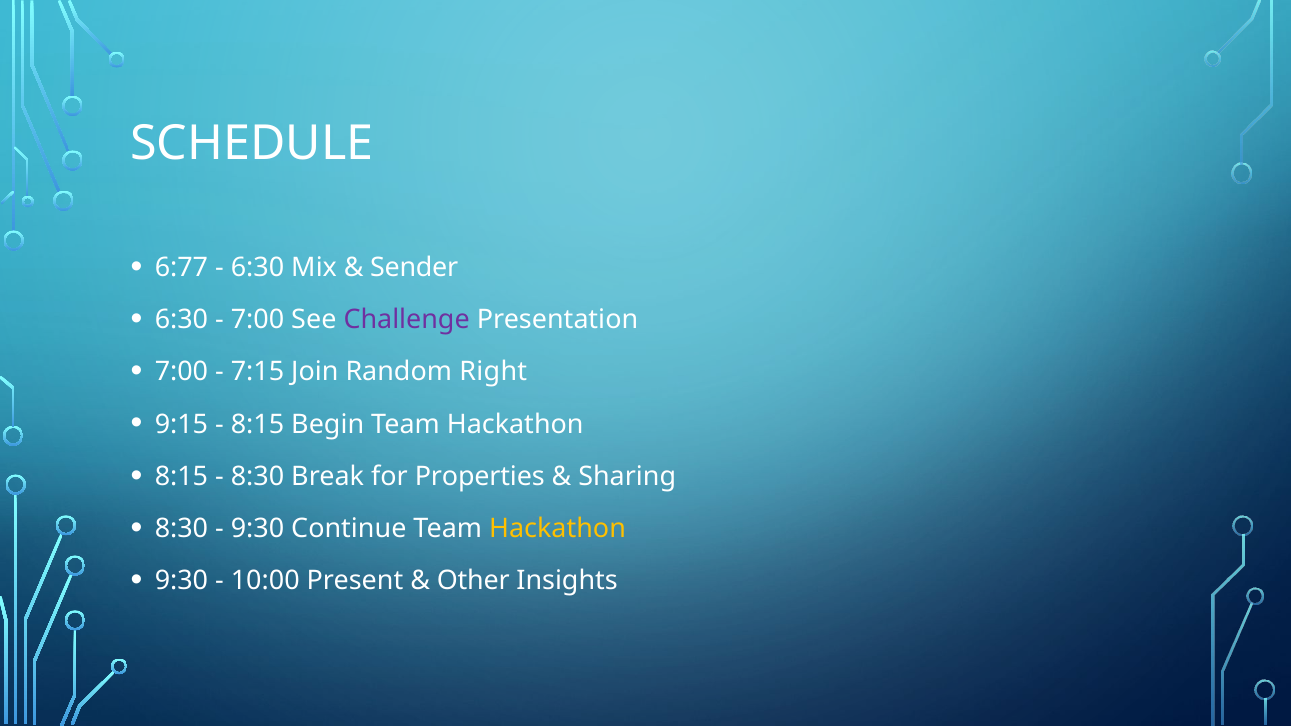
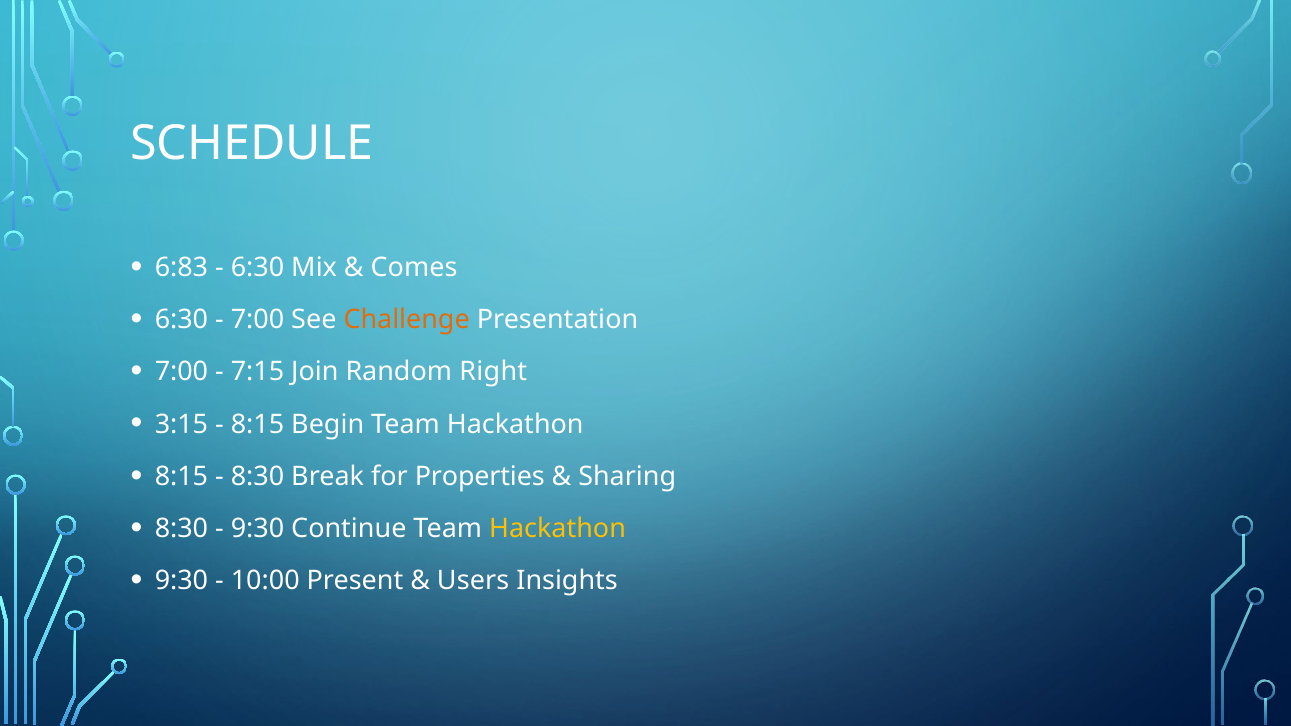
6:77: 6:77 -> 6:83 (181, 268)
Sender: Sender -> Comes (414, 268)
Challenge colour: purple -> orange (407, 320)
9:15: 9:15 -> 3:15 (181, 424)
Other: Other -> Users (473, 581)
